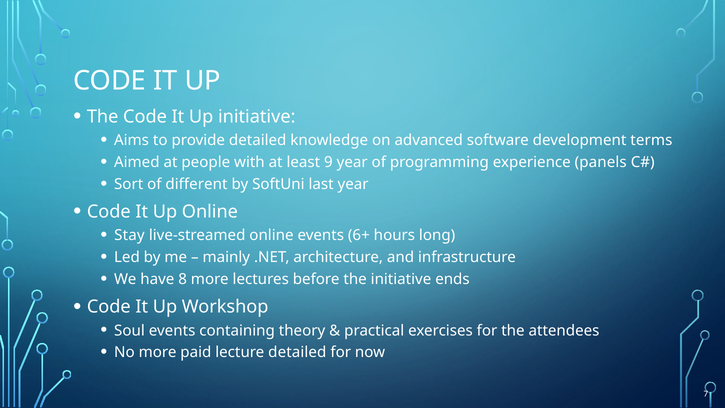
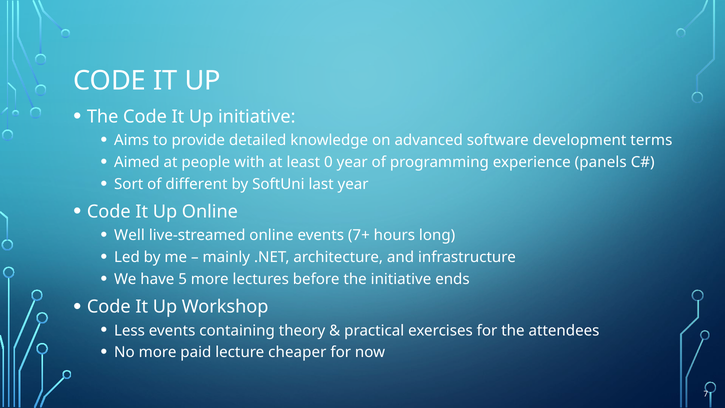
9: 9 -> 0 (328, 162)
Stay: Stay -> Well (129, 235)
6+: 6+ -> 7+ (359, 235)
8: 8 -> 5 (183, 279)
Soul: Soul -> Less (130, 330)
lecture detailed: detailed -> cheaper (297, 352)
